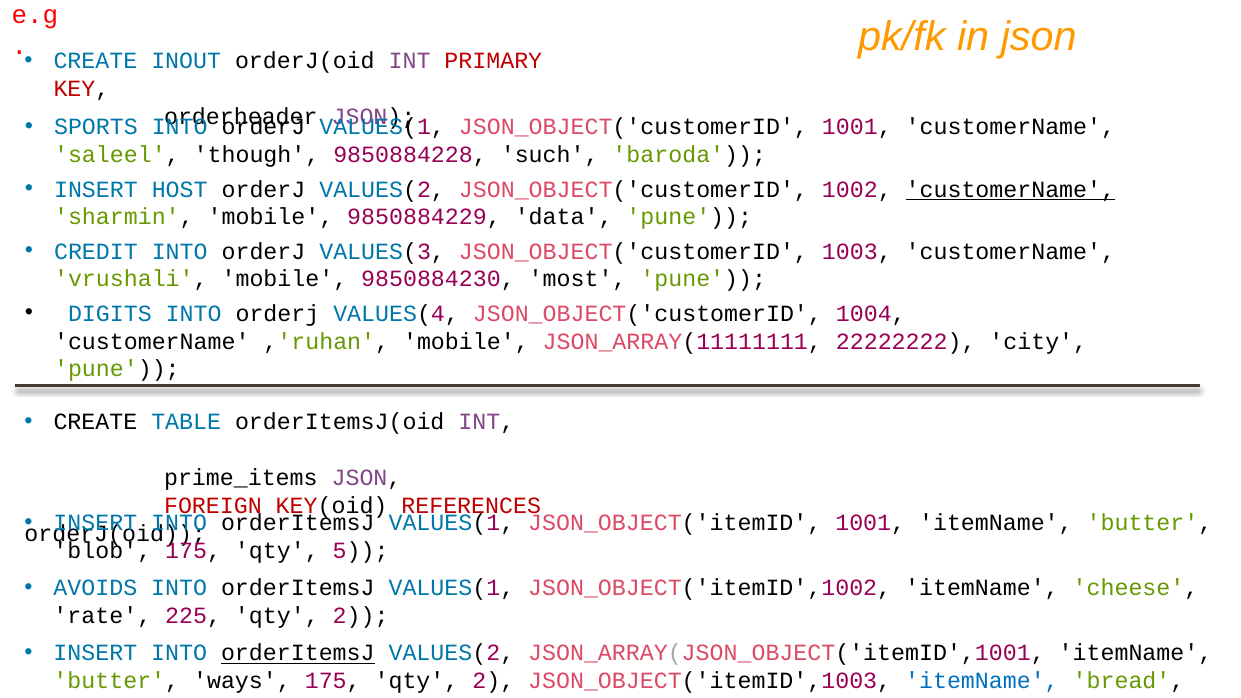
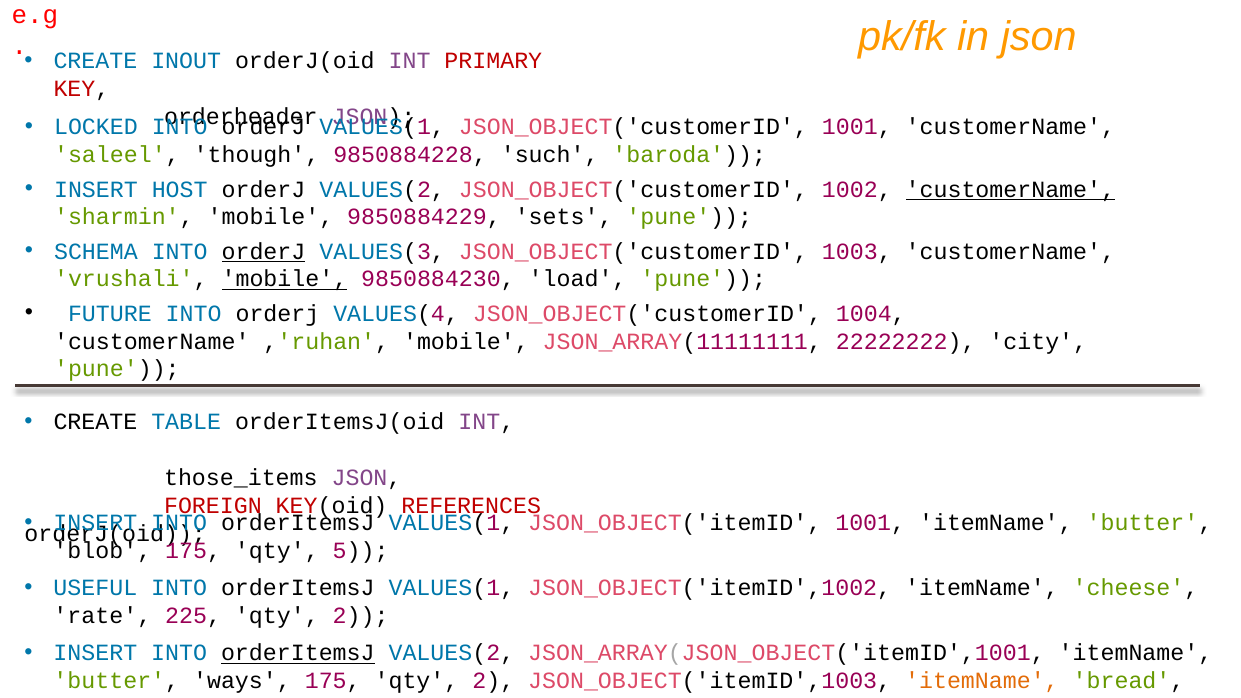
SPORTS: SPORTS -> LOCKED (96, 127)
data: data -> sets (564, 217)
CREDIT: CREDIT -> SCHEMA (96, 251)
orderJ underline: none -> present (263, 251)
mobile underline: none -> present (284, 279)
most: most -> load (578, 279)
DIGITS: DIGITS -> FUTURE (110, 313)
prime_items: prime_items -> those_items (241, 478)
AVOIDS: AVOIDS -> USEFUL (95, 588)
itemName colour: blue -> orange (982, 681)
